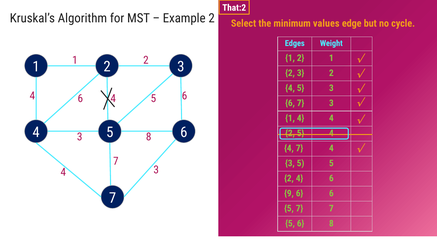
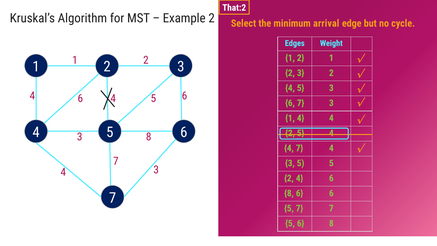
values: values -> arrival (326, 23)
9: 9 -> 8 (289, 193)
